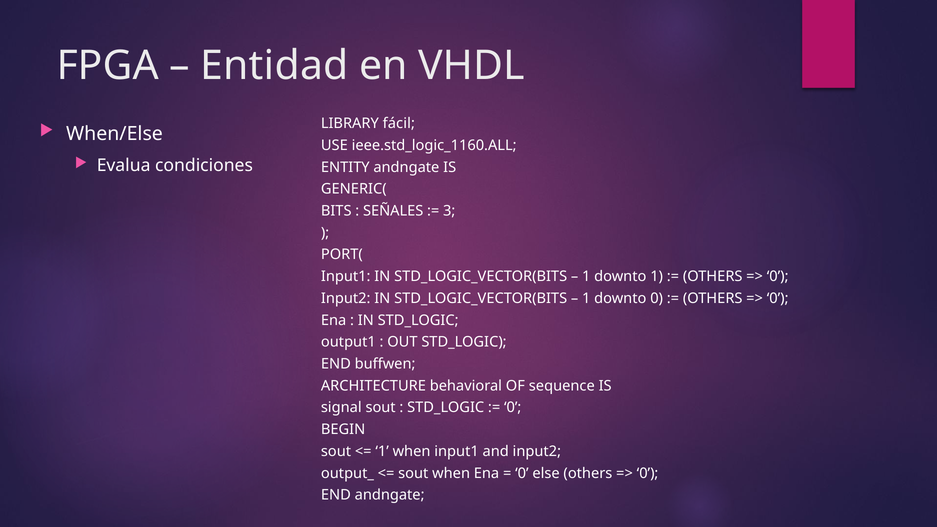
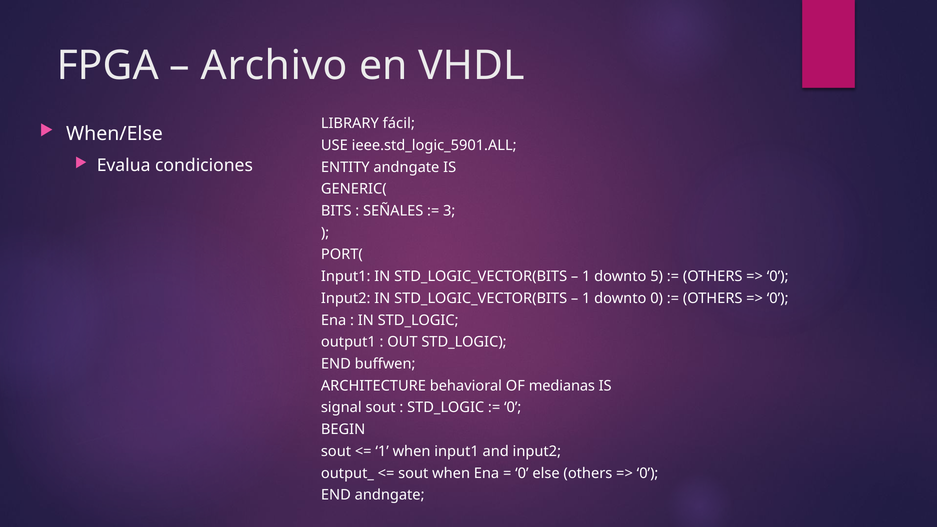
Entidad: Entidad -> Archivo (274, 66)
ieee.std_logic_1160.ALL: ieee.std_logic_1160.ALL -> ieee.std_logic_5901.ALL (434, 145)
downto 1: 1 -> 5 (657, 277)
sequence: sequence -> medianas (562, 386)
